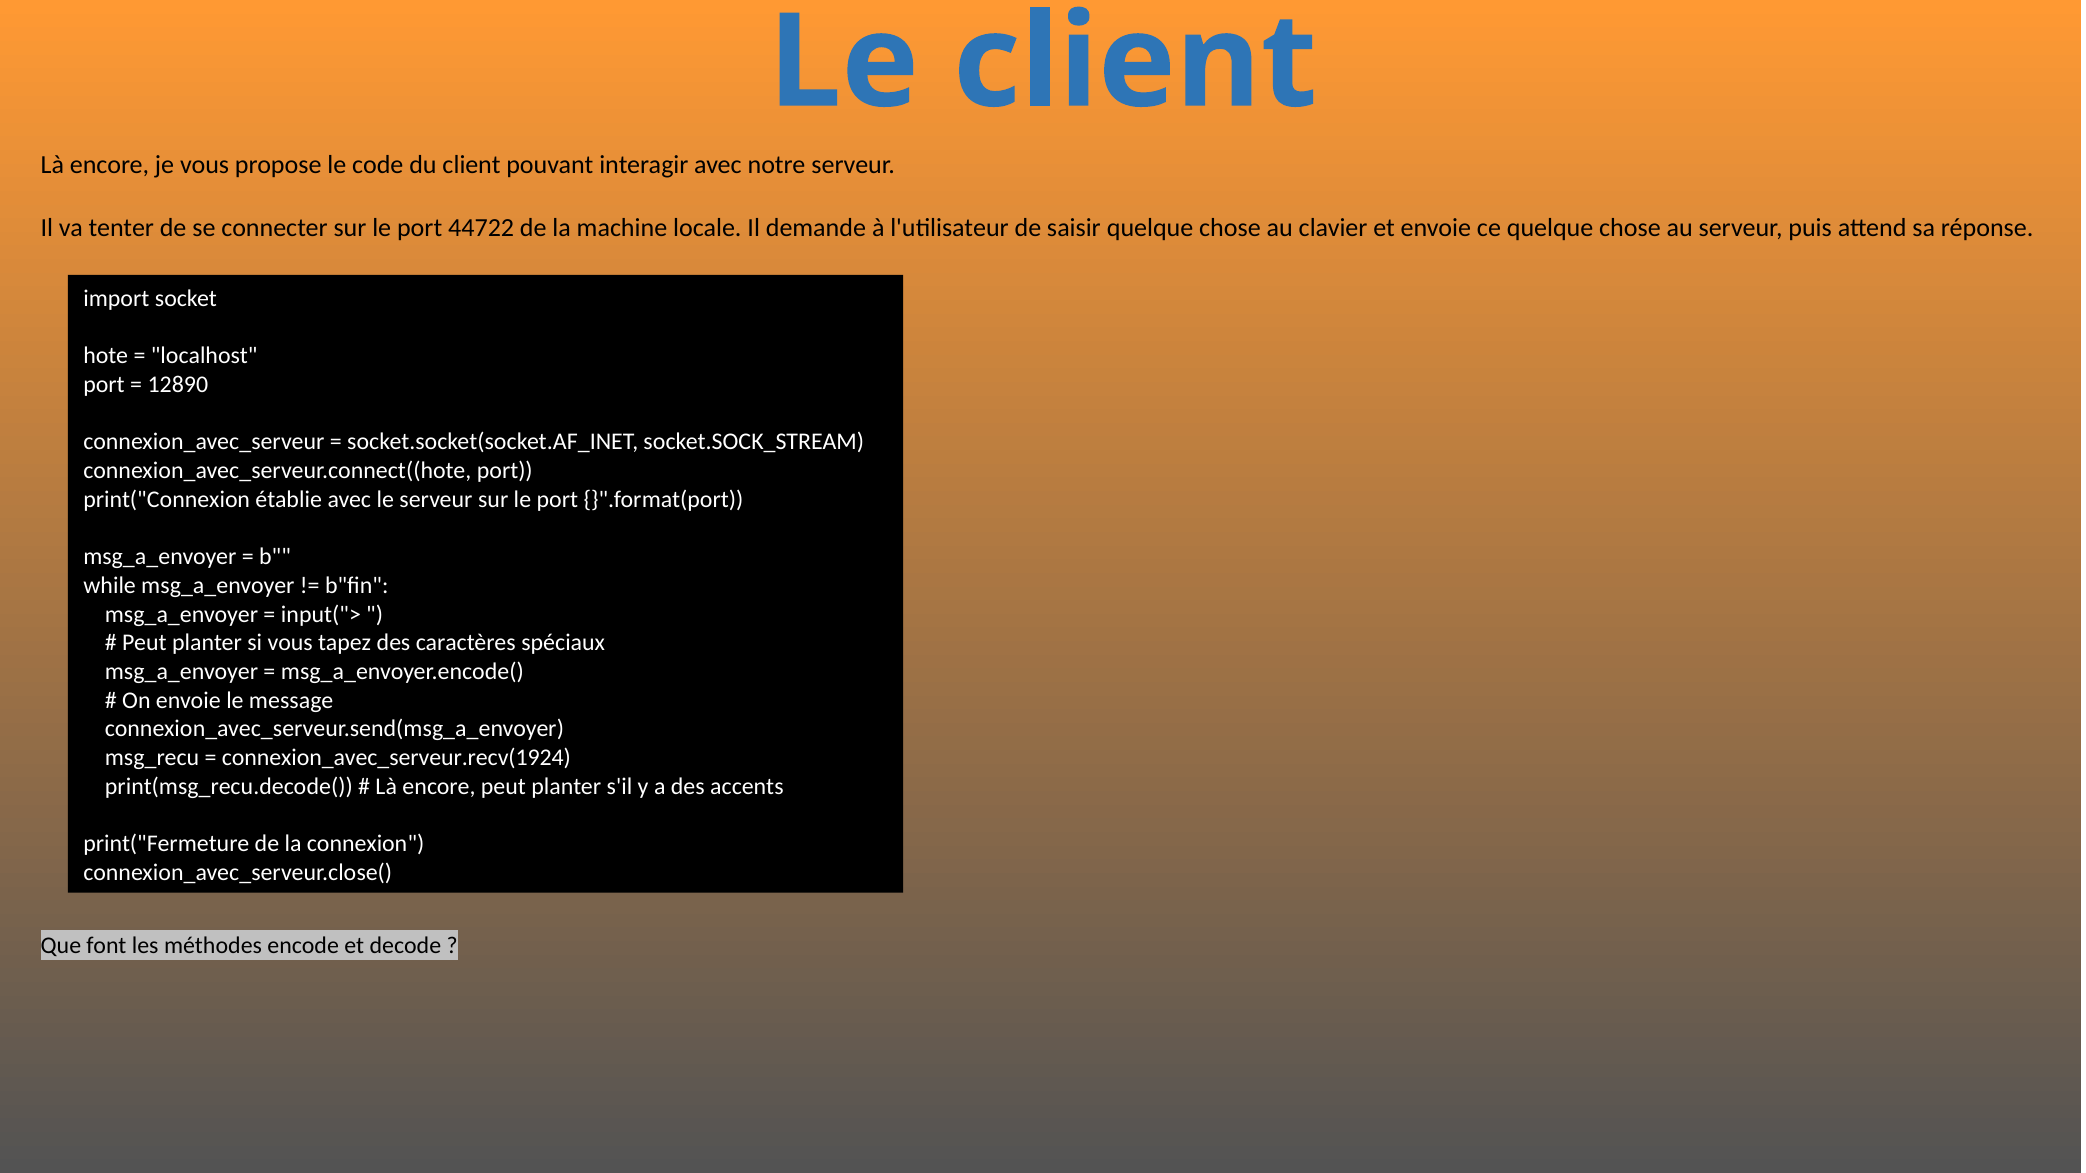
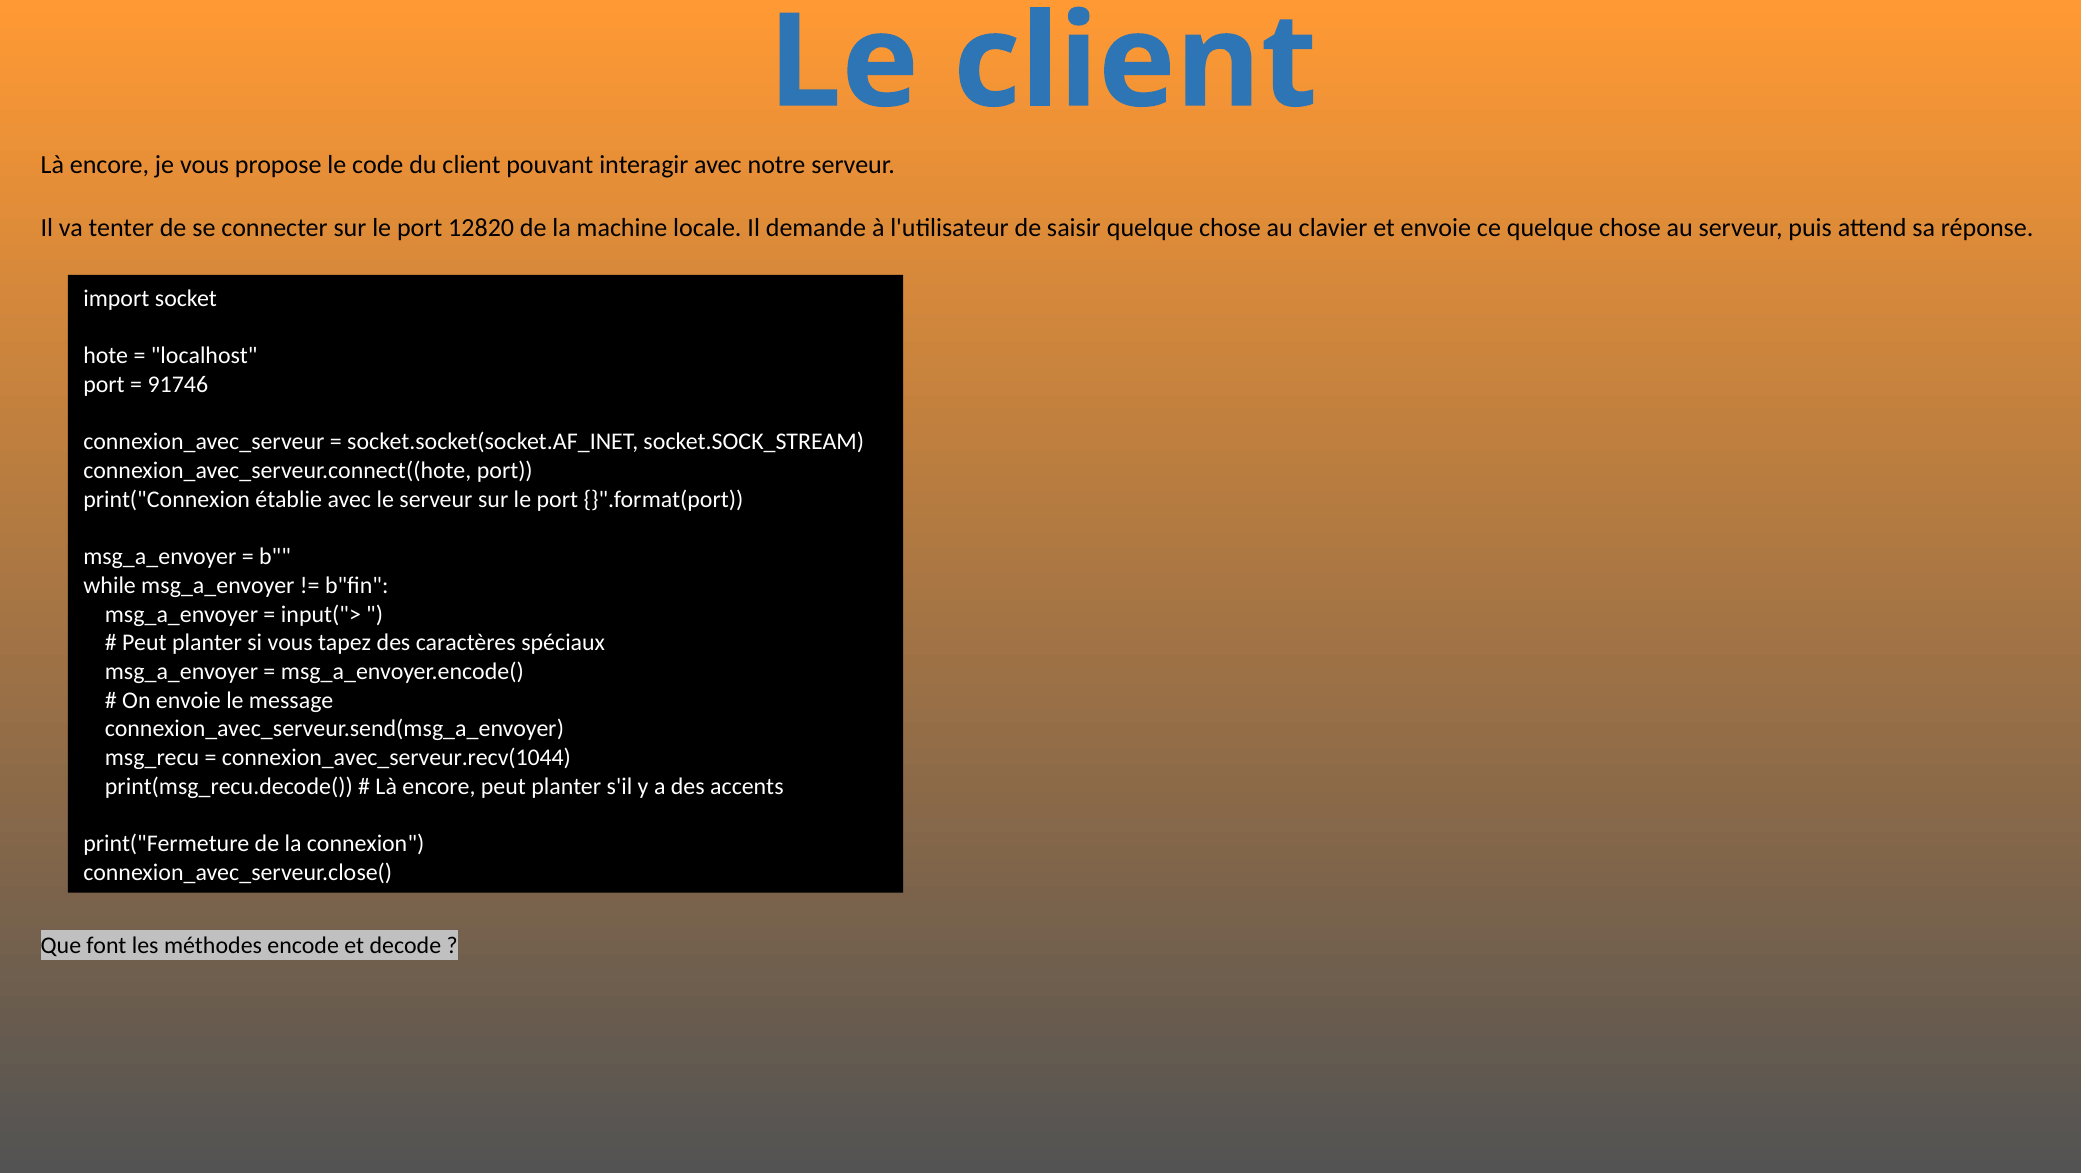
44722: 44722 -> 12820 (481, 228)
12890: 12890 -> 91746 (178, 385)
connexion_avec_serveur.recv(1924: connexion_avec_serveur.recv(1924 -> connexion_avec_serveur.recv(1044 (396, 758)
